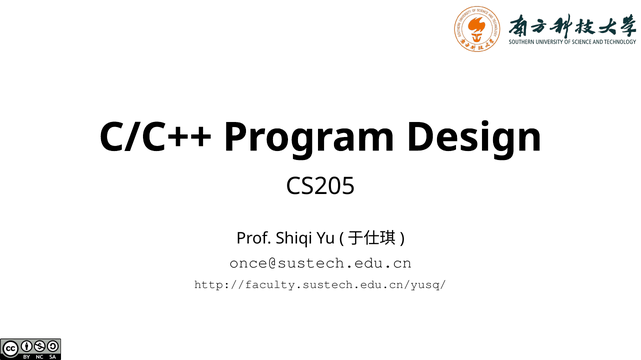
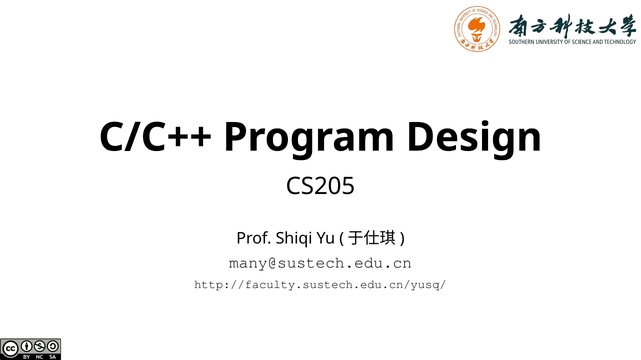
once@sustech.edu.cn: once@sustech.edu.cn -> many@sustech.edu.cn (321, 263)
